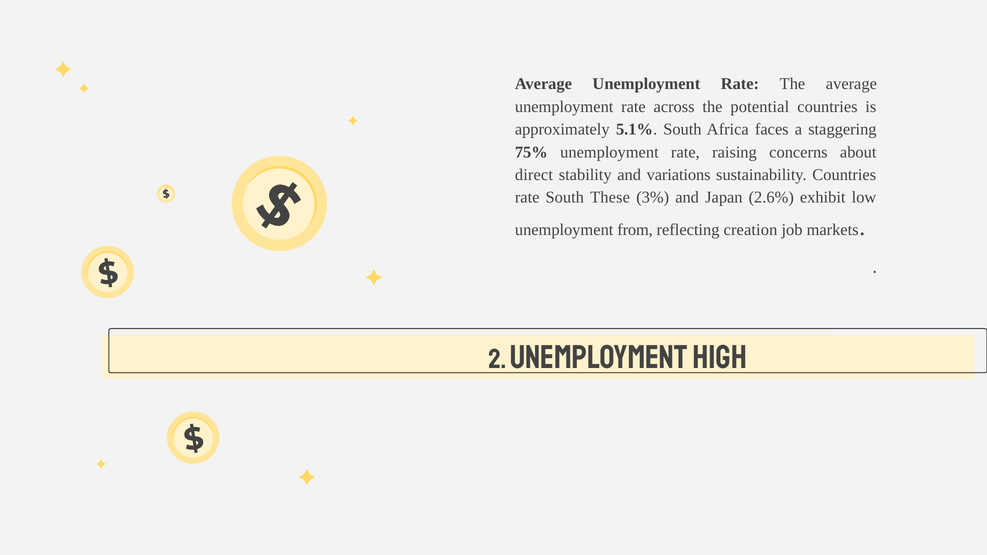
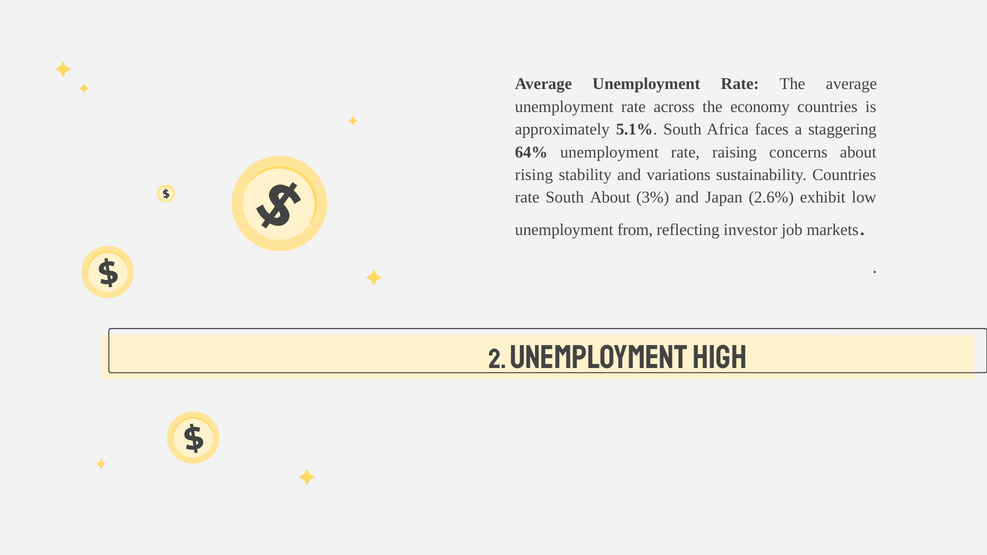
potential: potential -> economy (760, 107)
75%: 75% -> 64% (531, 152)
direct: direct -> rising (534, 175)
South These: These -> About (610, 198)
creation: creation -> investor (750, 230)
